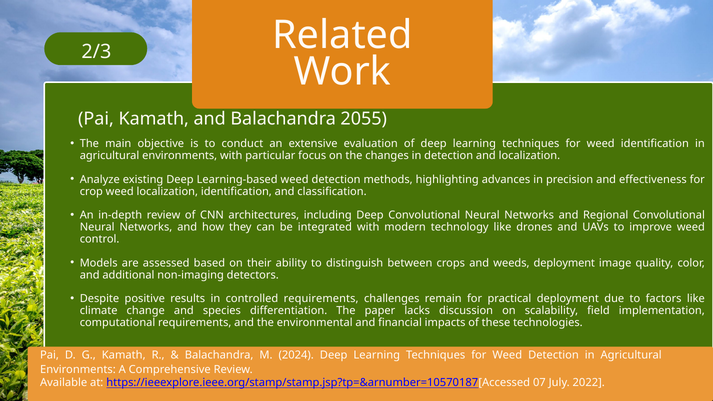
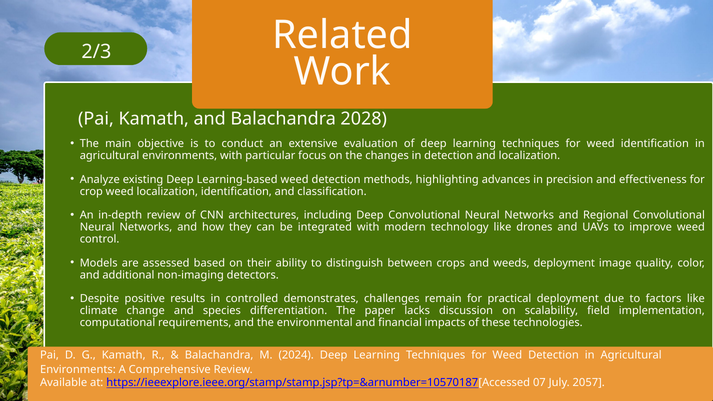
2055: 2055 -> 2028 (364, 119)
controlled requirements: requirements -> demonstrates (321, 299)
2022: 2022 -> 2057 (589, 383)
